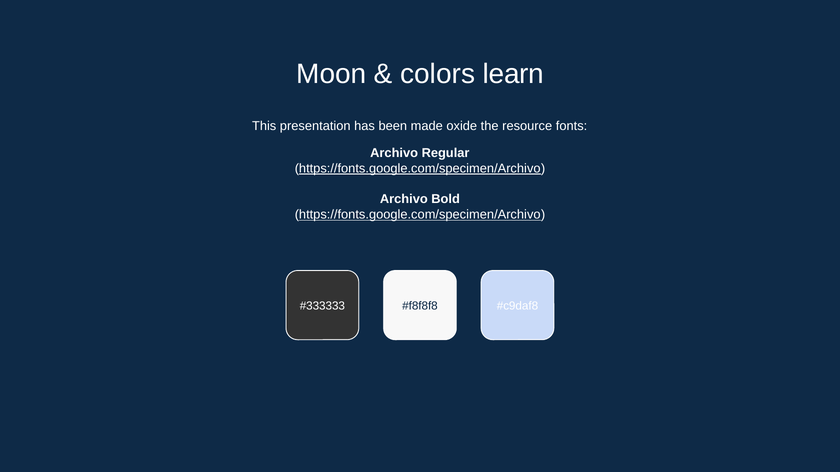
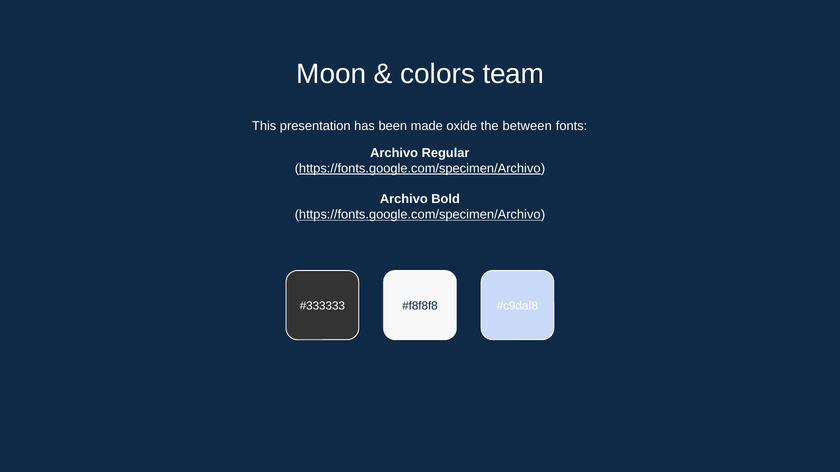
learn: learn -> team (513, 74)
resource: resource -> between (527, 126)
